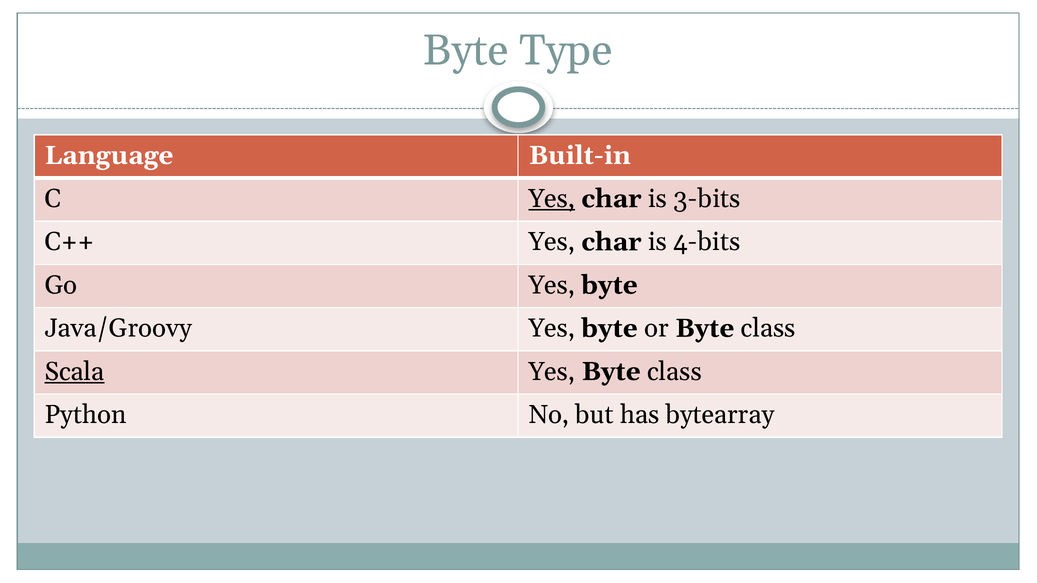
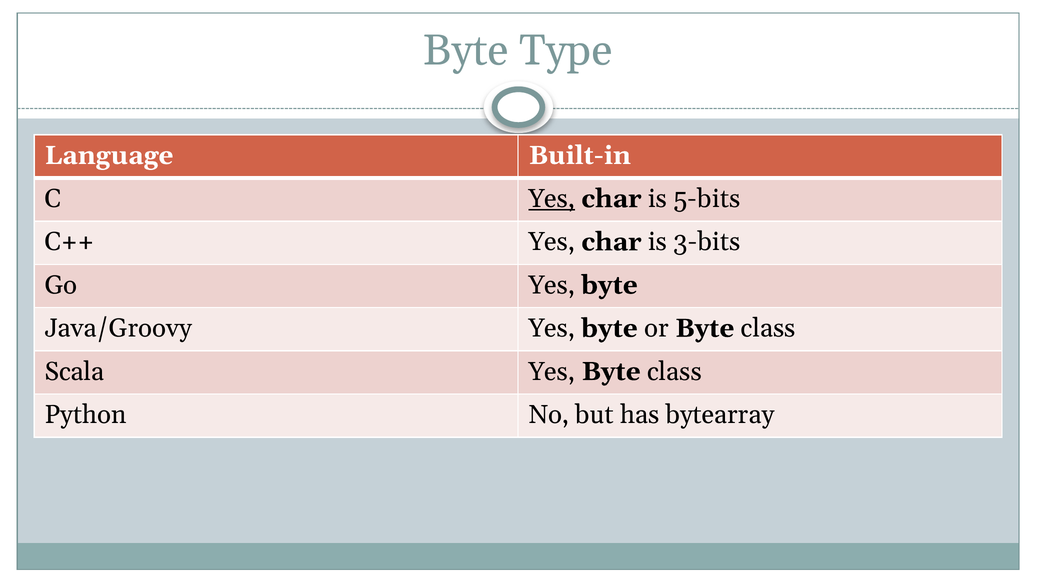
3-bits: 3-bits -> 5-bits (707, 199)
4-bits: 4-bits -> 3-bits (707, 242)
Scala underline: present -> none (74, 372)
